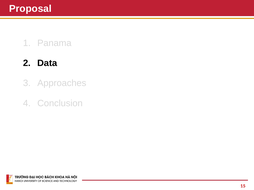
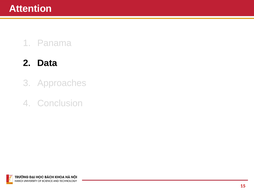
Proposal: Proposal -> Attention (30, 9)
